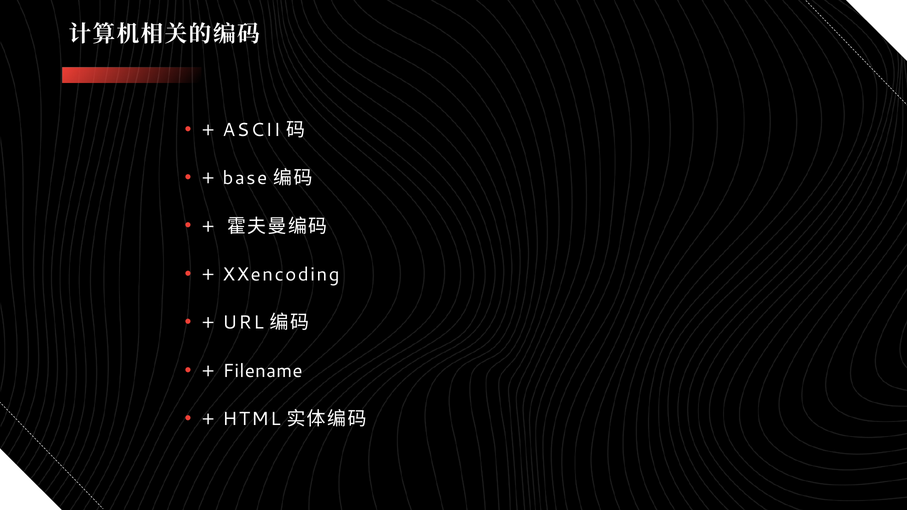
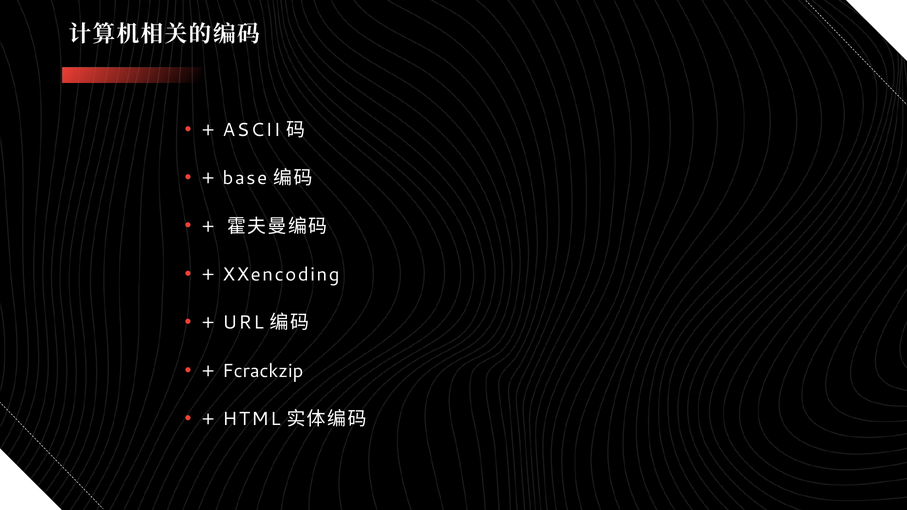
Filename: Filename -> Fcrackzip (263, 371)
